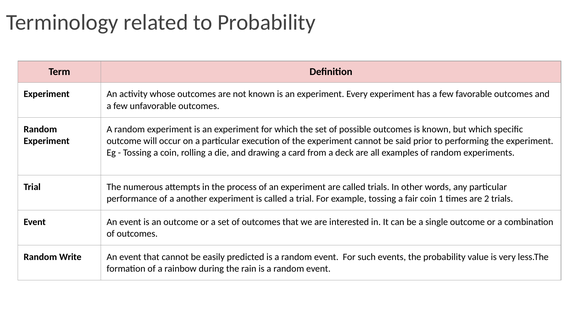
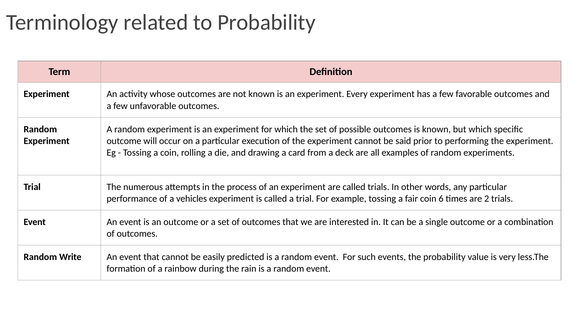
another: another -> vehicles (192, 199)
1: 1 -> 6 (441, 199)
